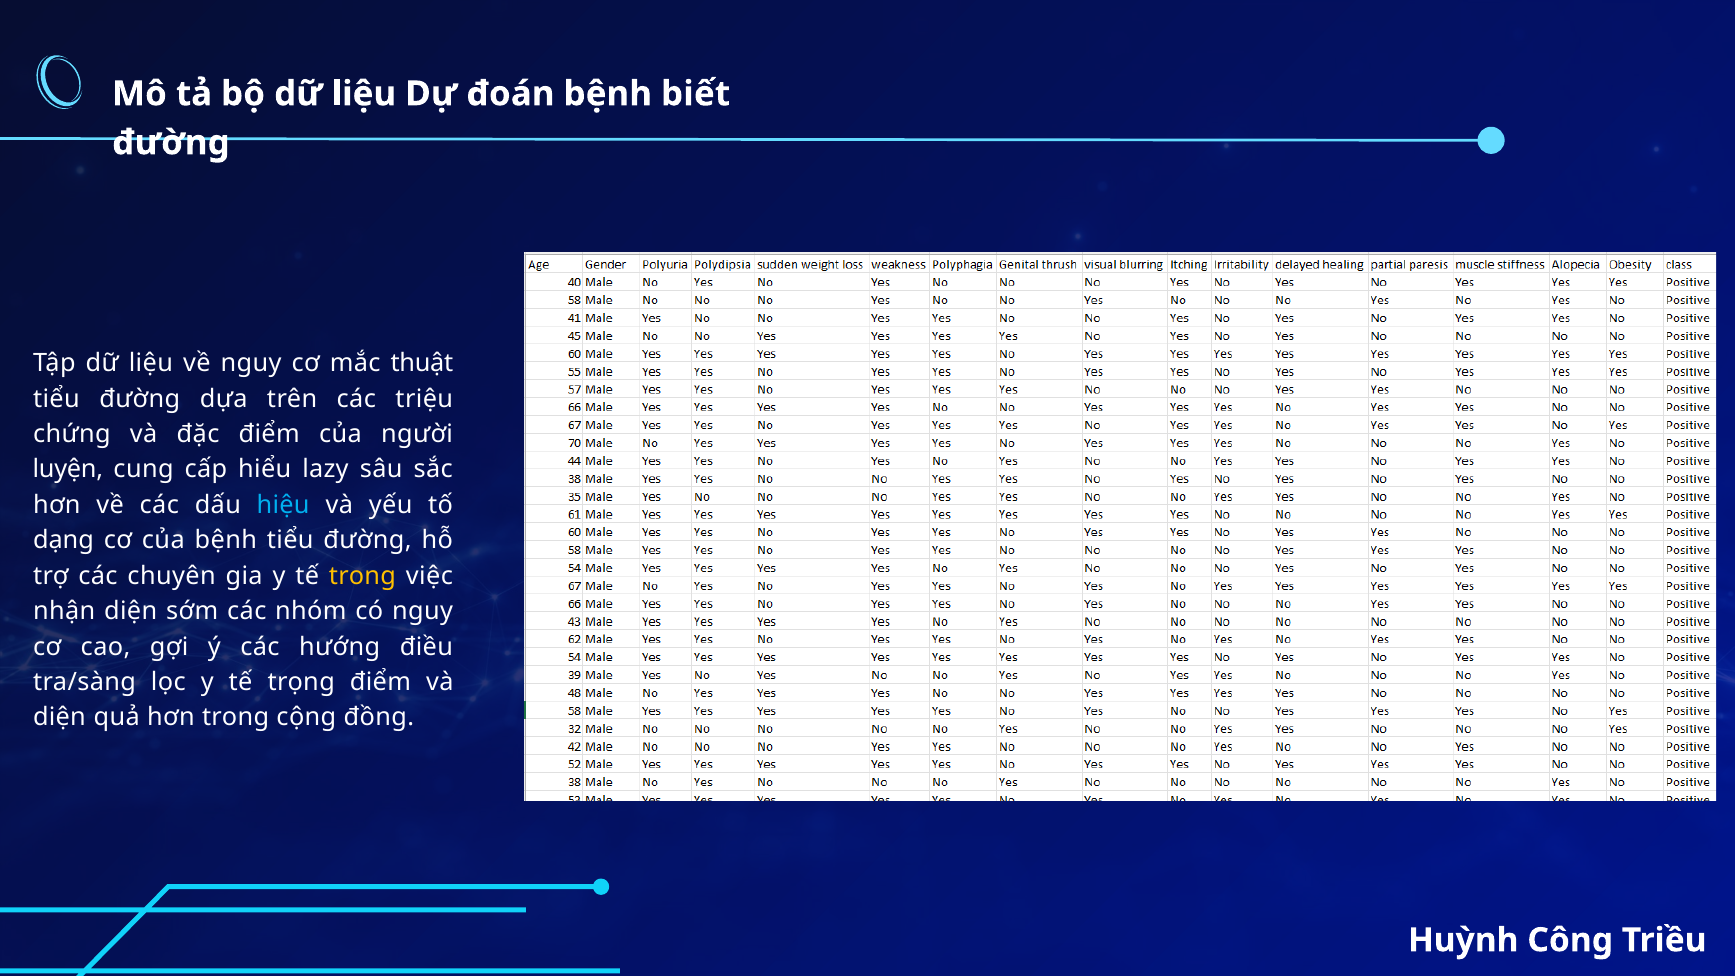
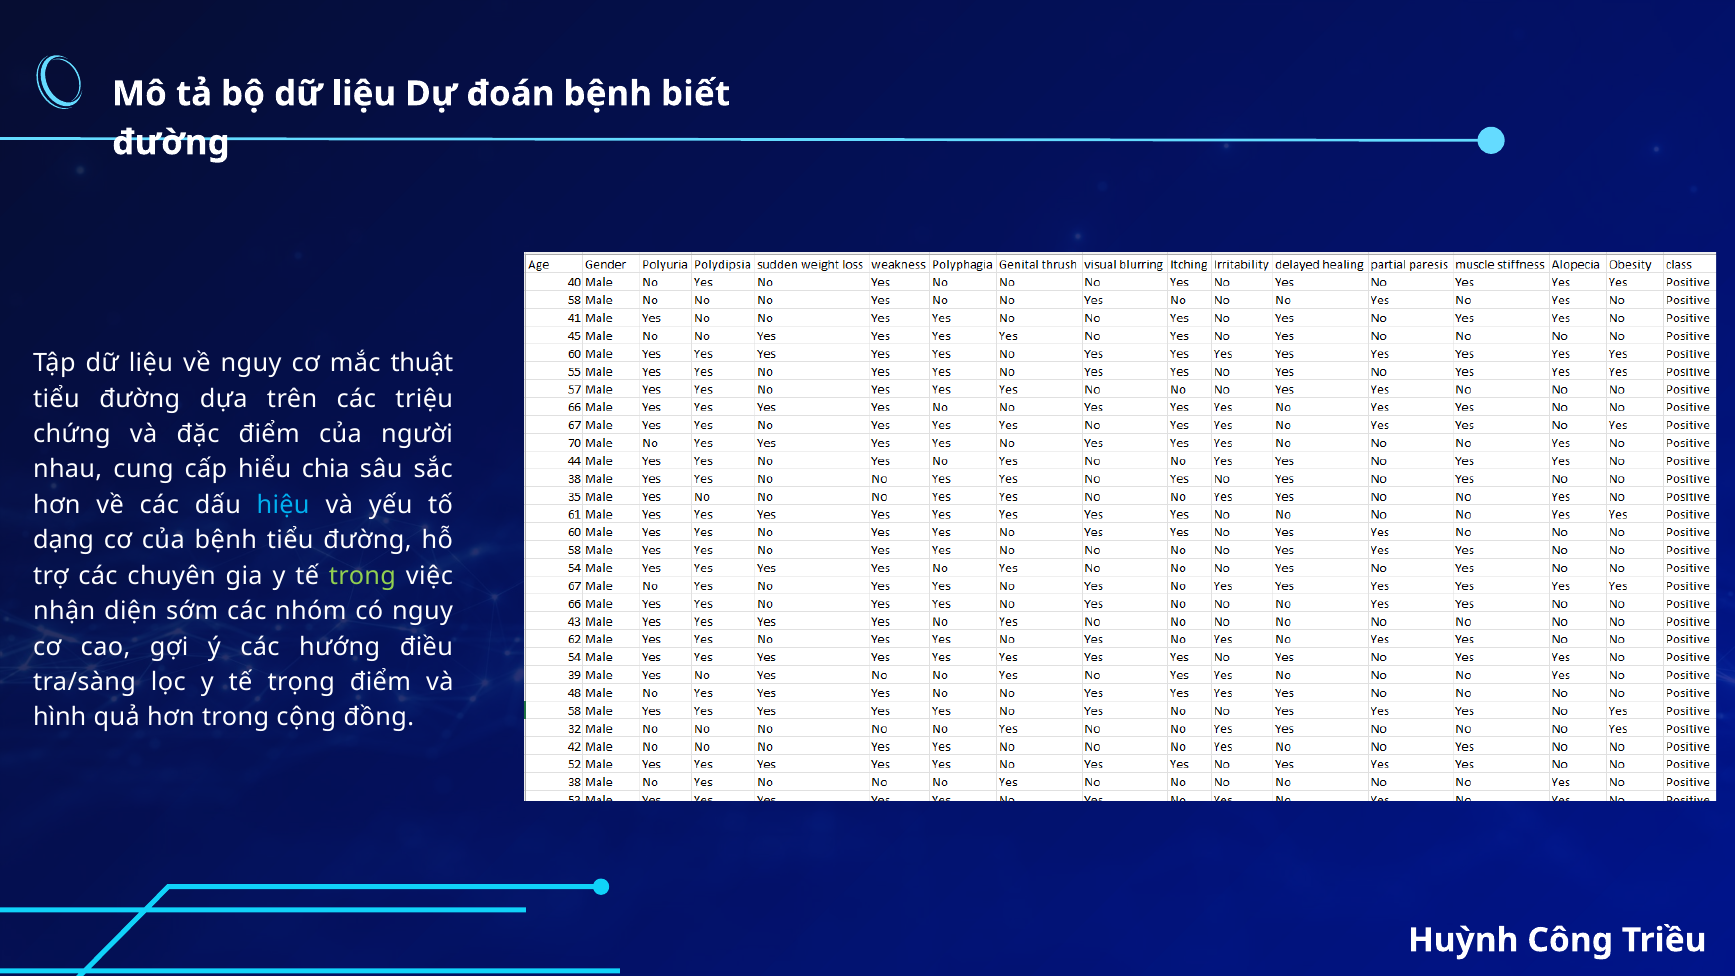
luyện: luyện -> nhau (68, 470)
lazy: lazy -> chia (326, 470)
trong colour: yellow -> light green (362, 576)
diện: diện -> hình (60, 717)
